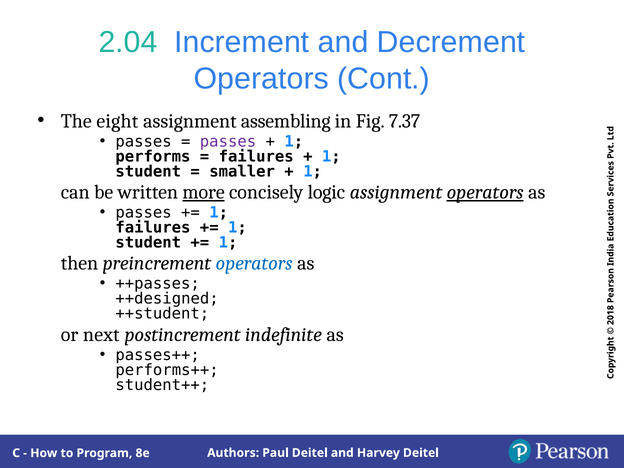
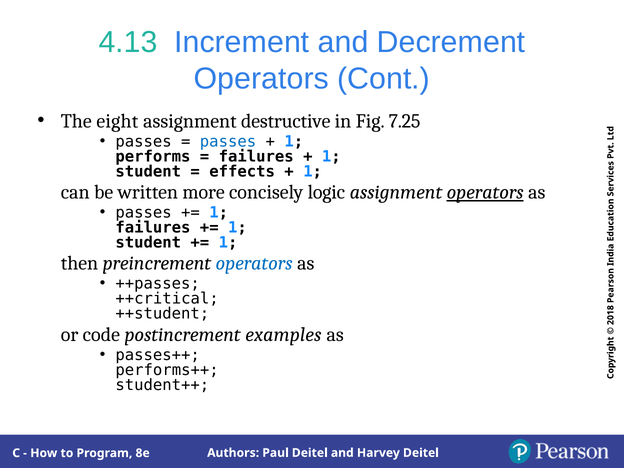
2.04: 2.04 -> 4.13 (128, 42)
assembling: assembling -> destructive (286, 121)
7.37: 7.37 -> 7.25 (404, 121)
passes colour: purple -> blue (228, 141)
smaller: smaller -> effects (242, 171)
more underline: present -> none (204, 192)
++designed: ++designed -> ++critical (167, 299)
next: next -> code (101, 335)
indefinite: indefinite -> examples (283, 335)
